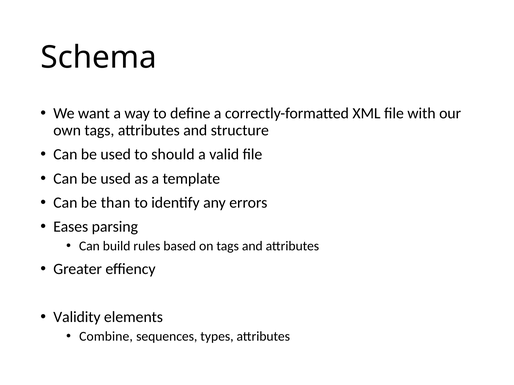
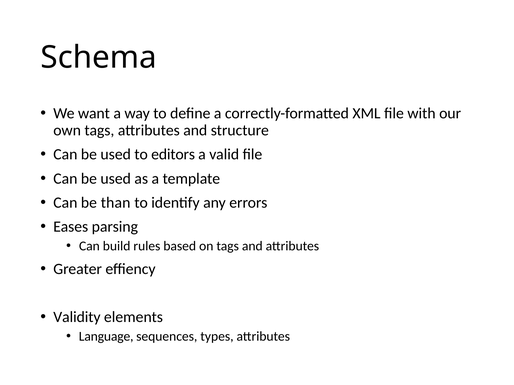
should: should -> editors (173, 155)
Combine: Combine -> Language (106, 337)
